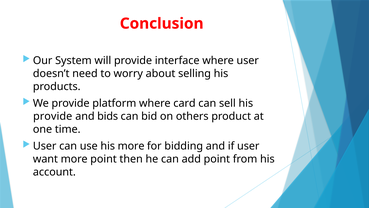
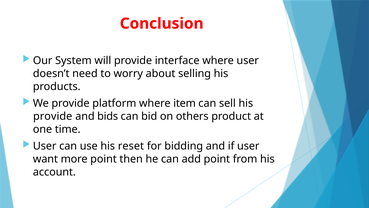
card: card -> item (185, 103)
his more: more -> reset (131, 146)
